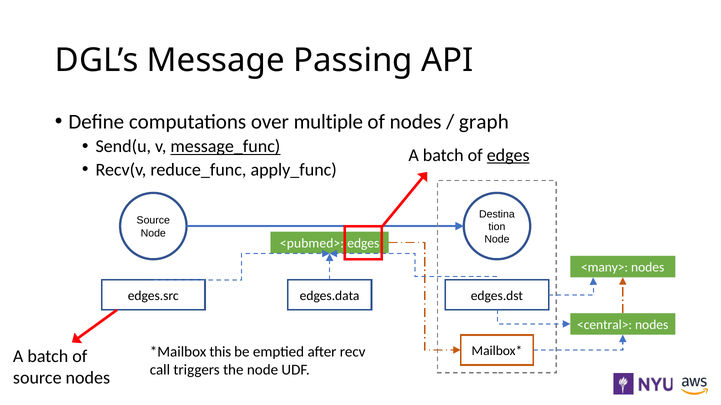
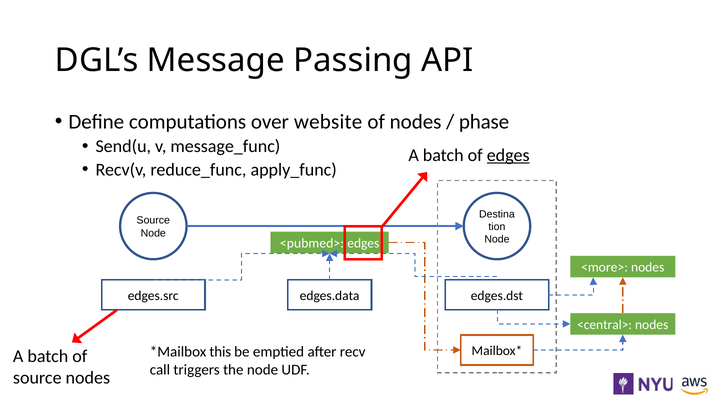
multiple: multiple -> website (328, 122)
graph: graph -> phase (484, 122)
message_func underline: present -> none (225, 147)
<many>: <many> -> <more> (605, 268)
